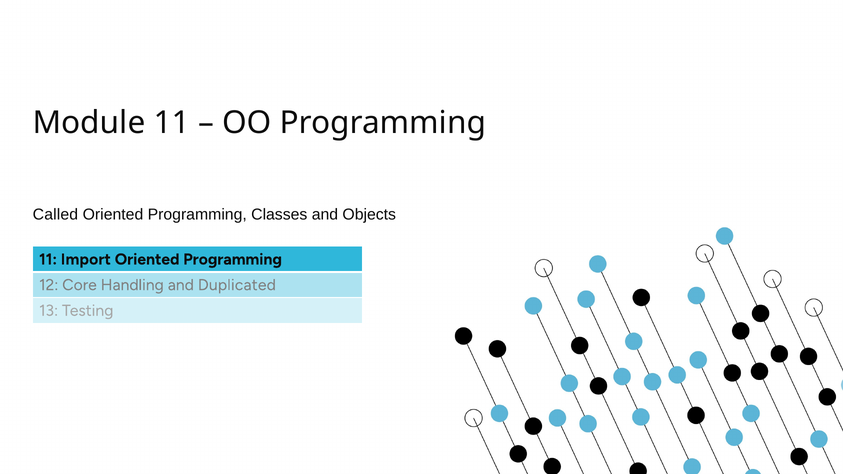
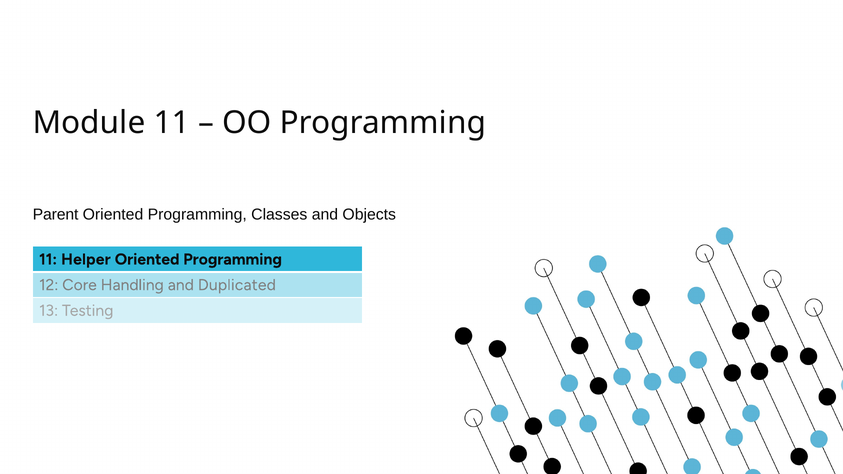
Called: Called -> Parent (56, 214)
Import: Import -> Helper (86, 259)
